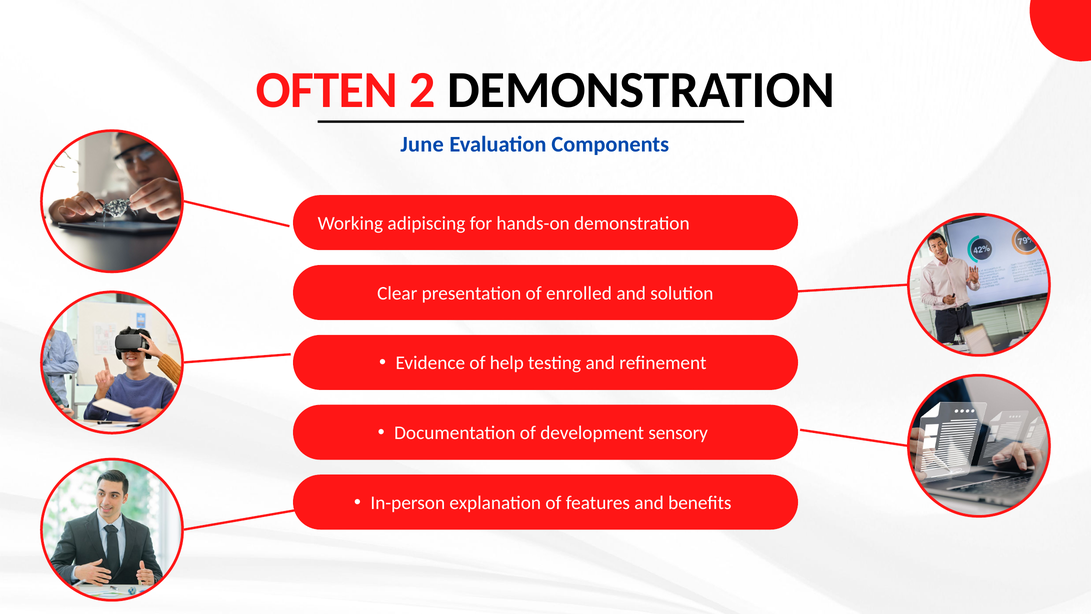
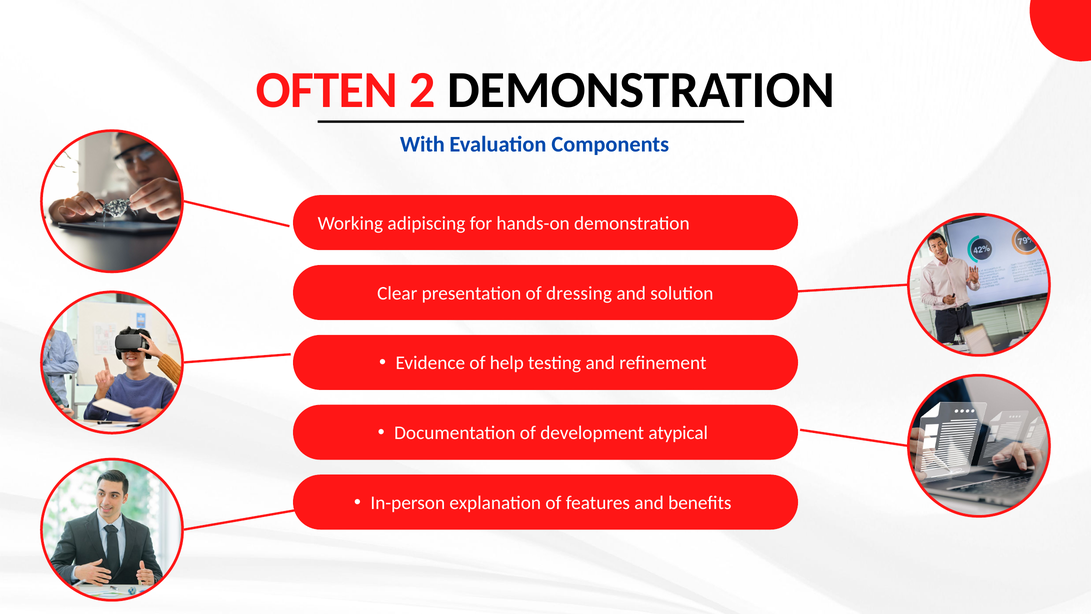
June: June -> With (422, 144)
enrolled: enrolled -> dressing (579, 293)
sensory: sensory -> atypical (678, 433)
